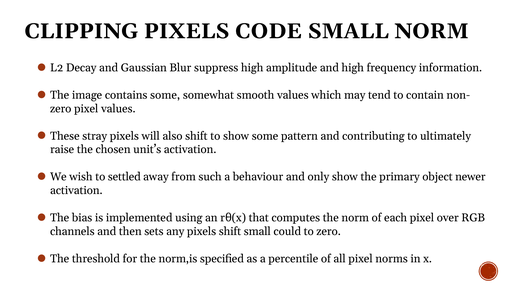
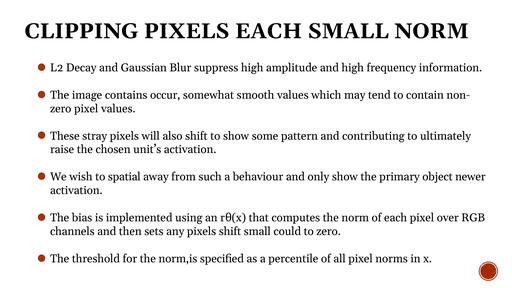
PIXELS CODE: CODE -> EACH (269, 31)
contains some: some -> occur (165, 95)
settled: settled -> spatial (124, 177)
